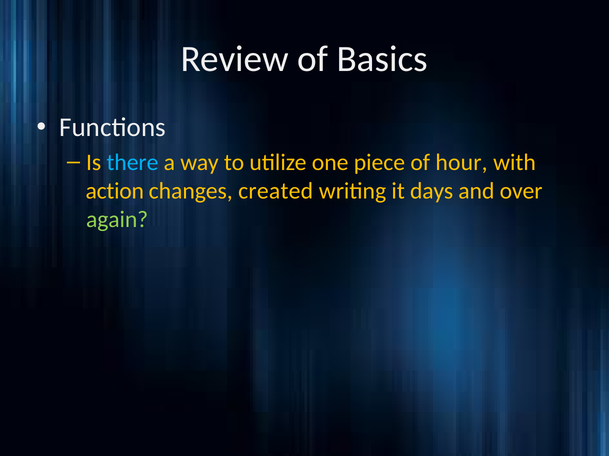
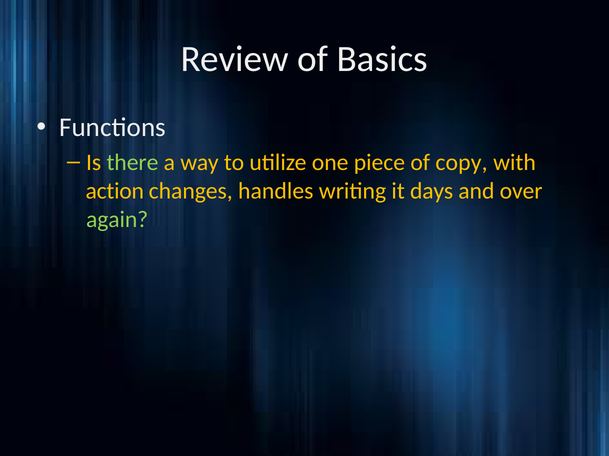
there colour: light blue -> light green (132, 163)
hour: hour -> copy (462, 163)
created: created -> handles (276, 191)
